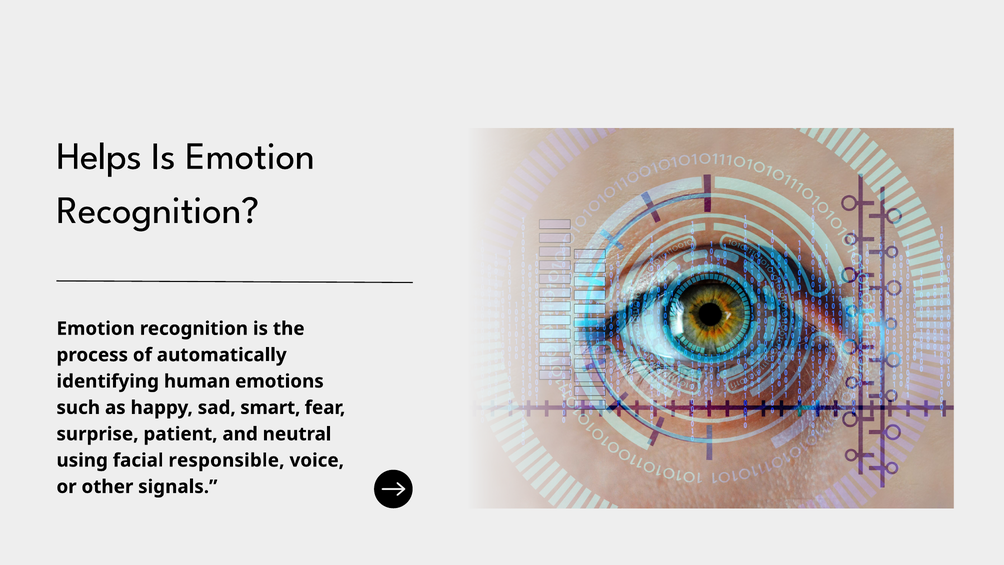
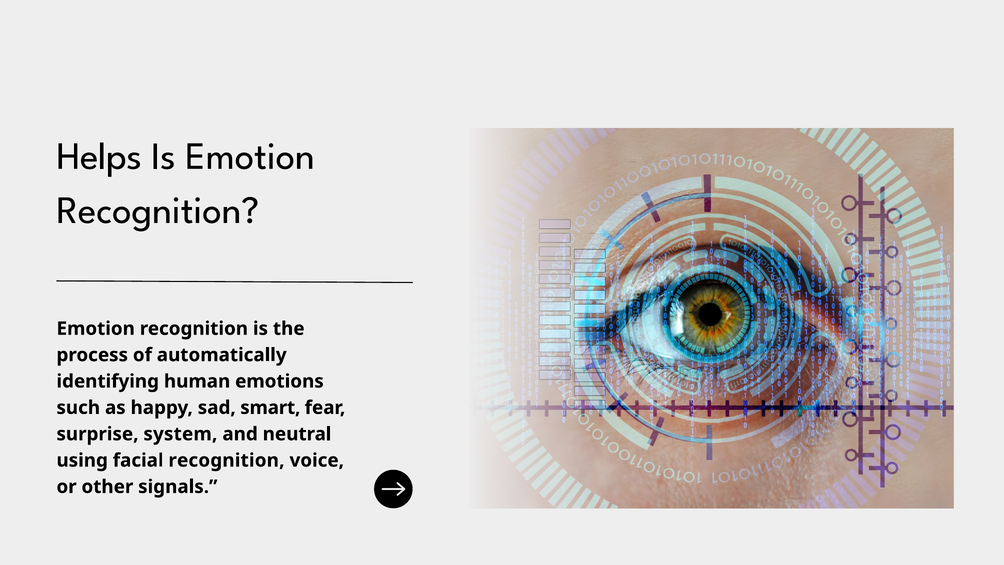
patient: patient -> system (180, 434)
facial responsible: responsible -> recognition (226, 460)
